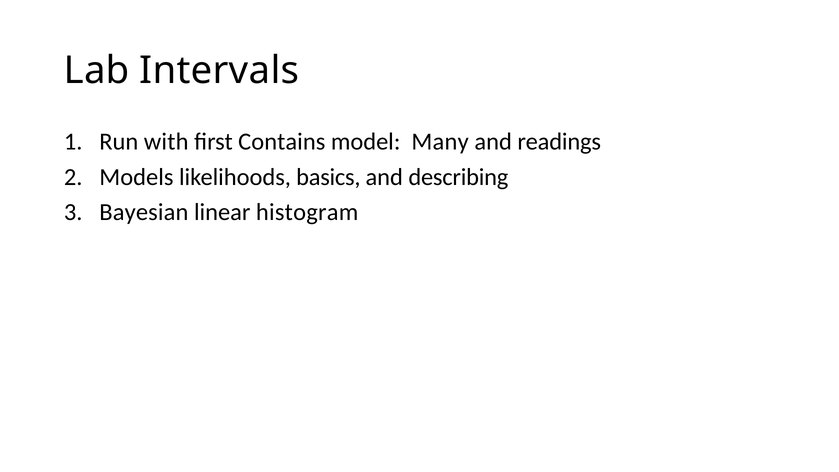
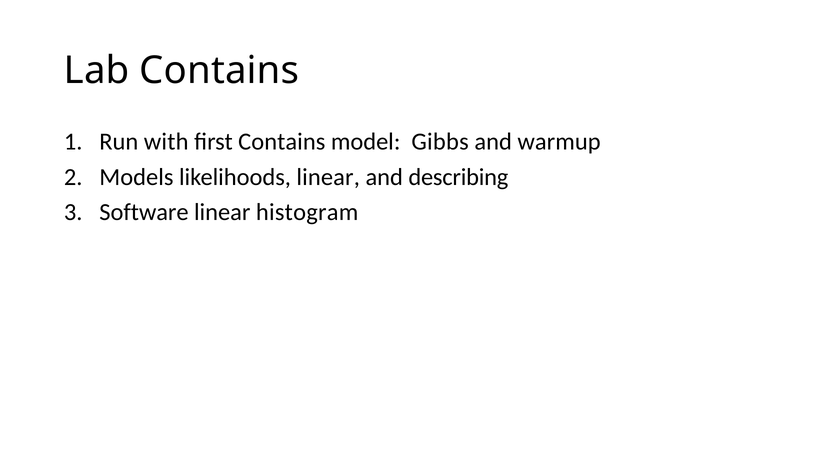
Lab Intervals: Intervals -> Contains (219, 70)
Many: Many -> Gibbs (440, 142)
readings: readings -> warmup (559, 142)
likelihoods basics: basics -> linear (328, 177)
Bayesian: Bayesian -> Software (144, 212)
